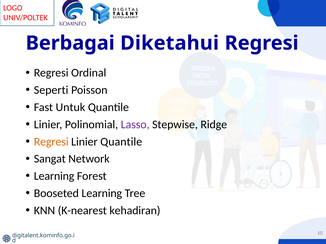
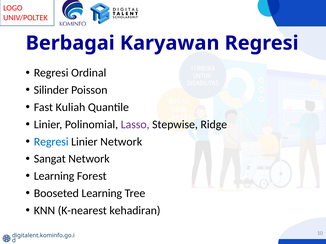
Diketahui: Diketahui -> Karyawan (170, 43)
Seperti: Seperti -> Silinder (51, 90)
Untuk: Untuk -> Kuliah (70, 107)
Regresi colour: orange -> blue (51, 142)
Linier Quantile: Quantile -> Network (121, 142)
